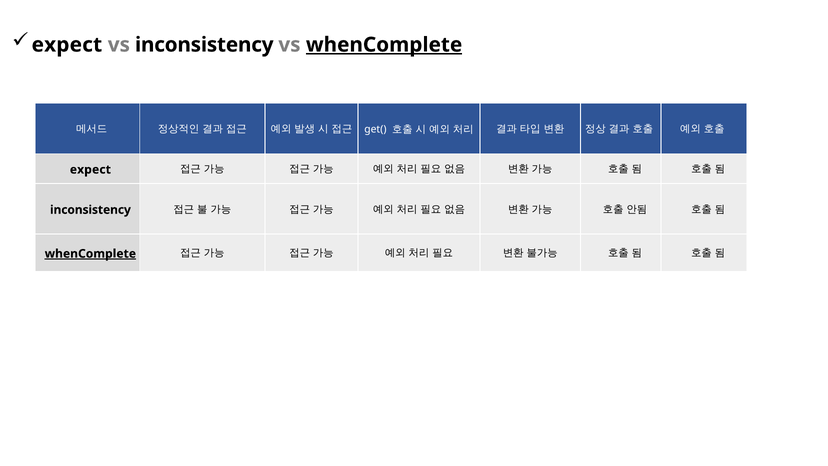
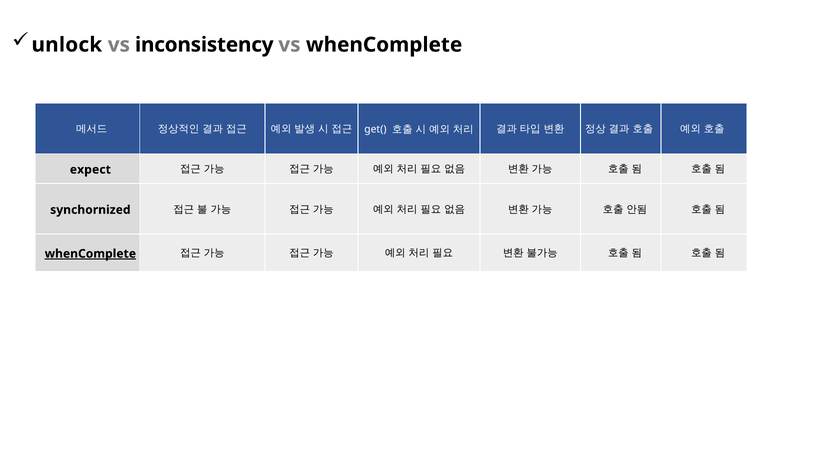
expect: expect -> unlock (67, 45)
whenComplete underline: present -> none (384, 45)
inconsistency: inconsistency -> synchornized (90, 210)
